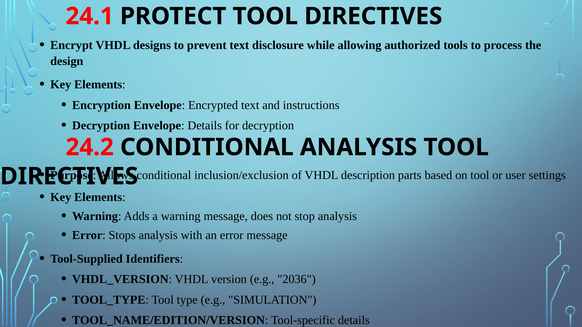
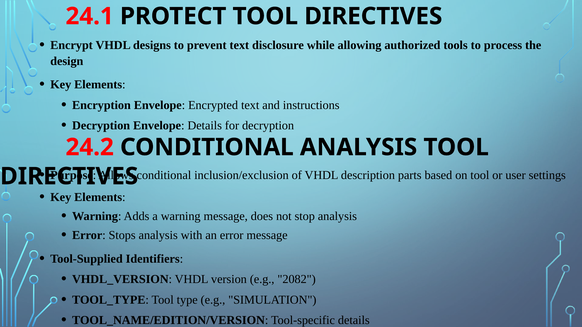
2036: 2036 -> 2082 (297, 280)
